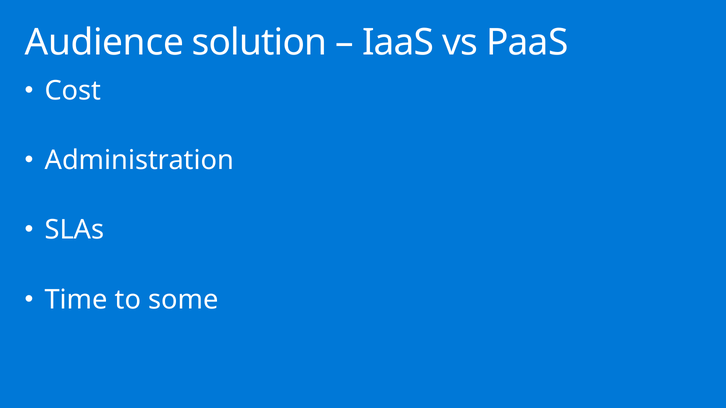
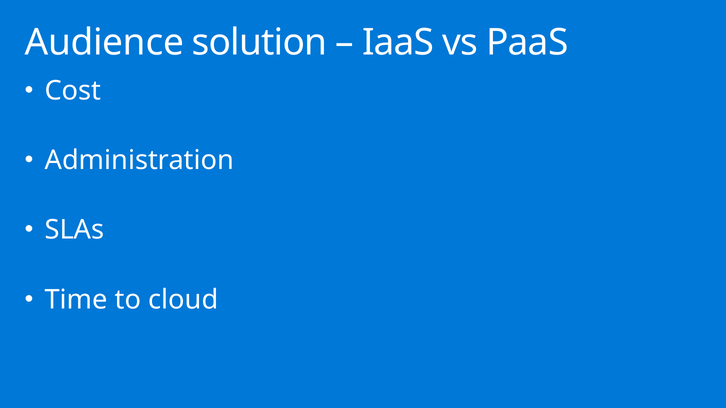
some: some -> cloud (183, 300)
